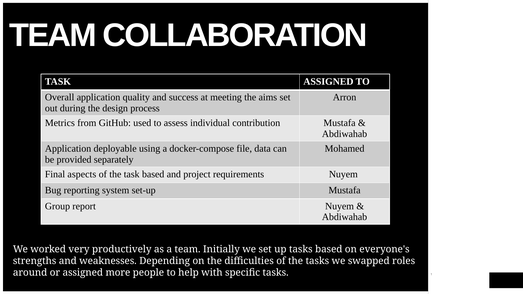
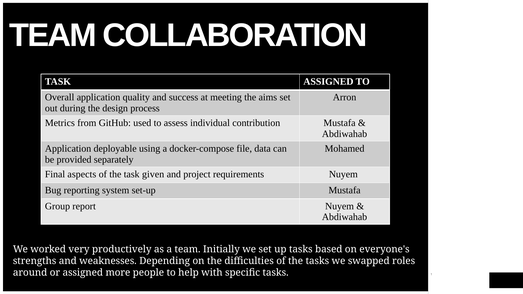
task based: based -> given (153, 174)
